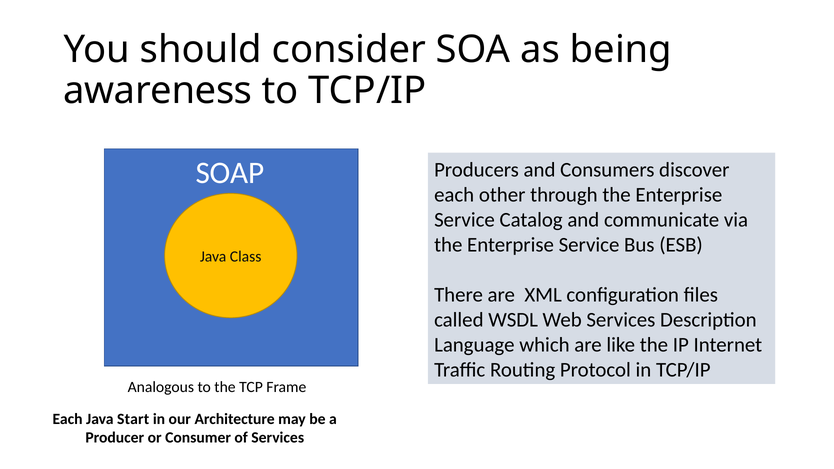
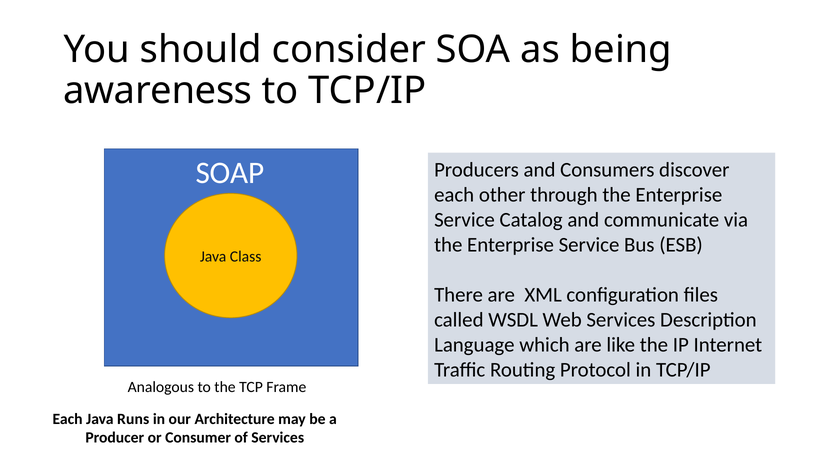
Start: Start -> Runs (133, 419)
